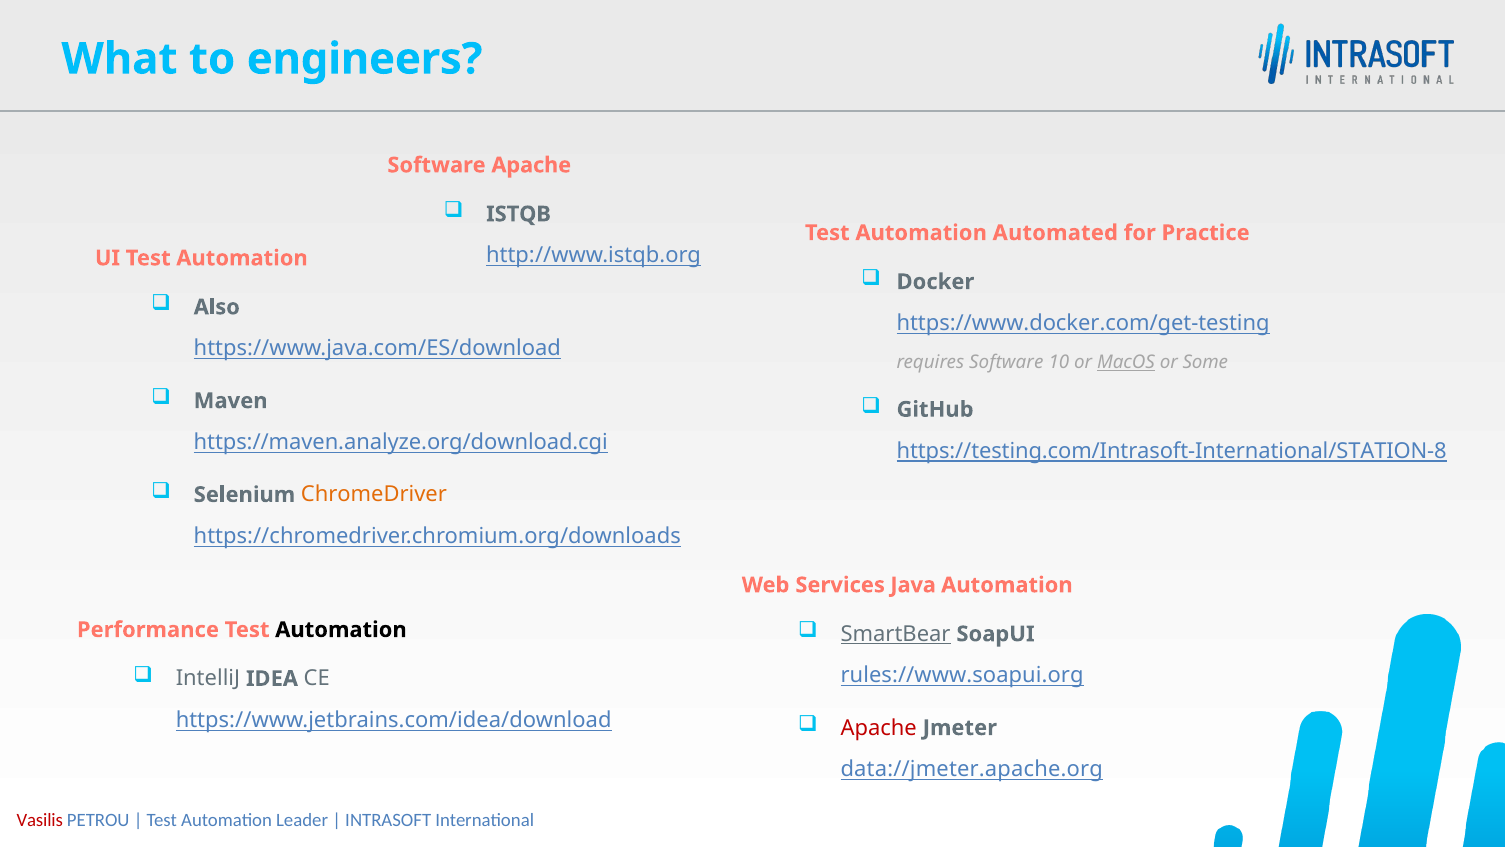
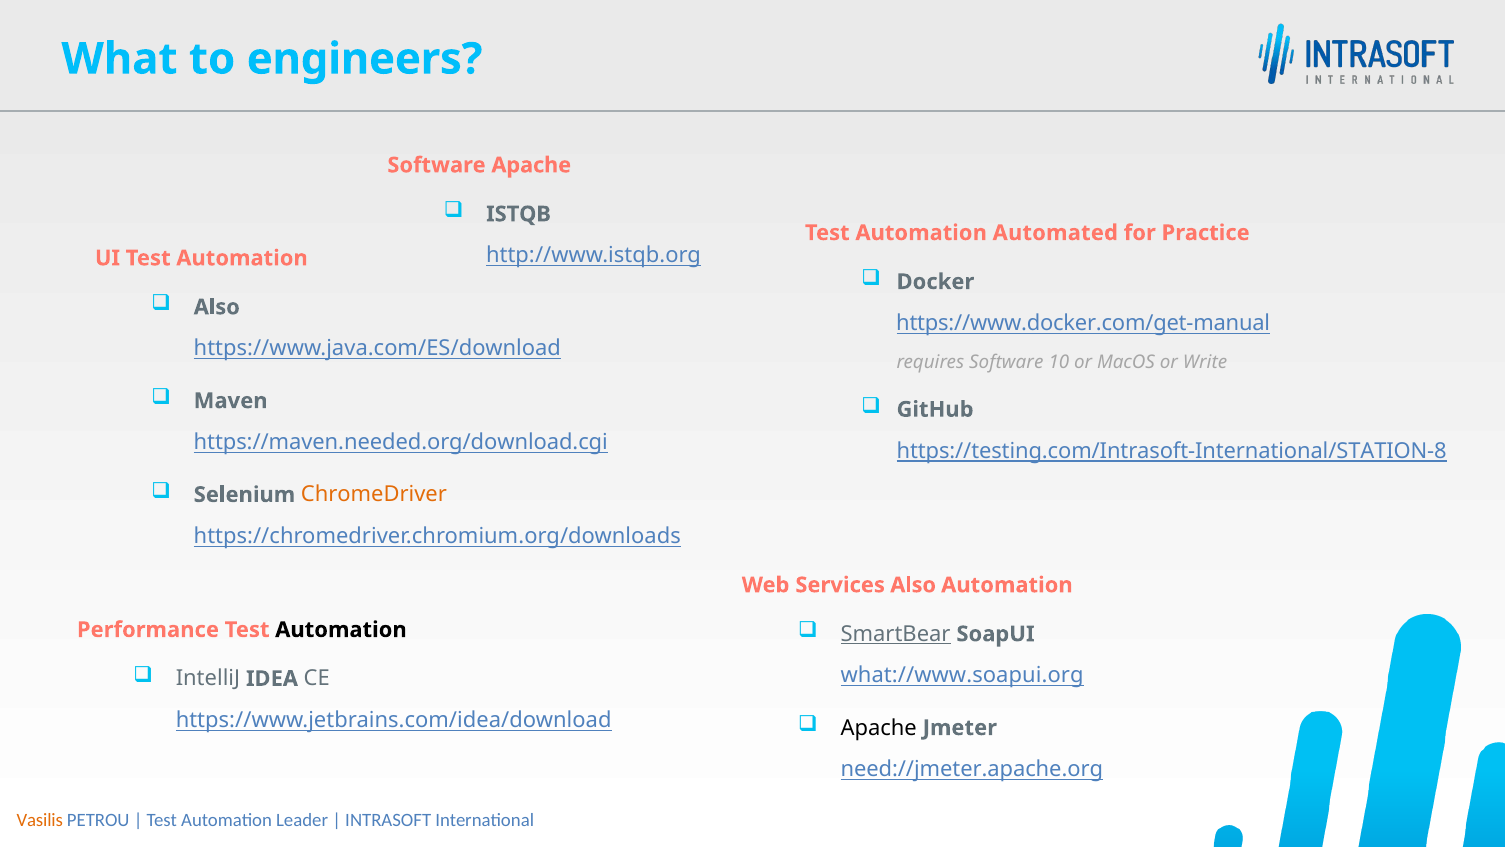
https://www.docker.com/get-testing: https://www.docker.com/get-testing -> https://www.docker.com/get-manual (1083, 323)
MacOS underline: present -> none (1126, 362)
Some: Some -> Write (1205, 362)
https://maven.analyze.org/download.cgi: https://maven.analyze.org/download.cgi -> https://maven.needed.org/download.cgi (401, 442)
Services Java: Java -> Also (913, 585)
rules://www.soapui.org: rules://www.soapui.org -> what://www.soapui.org (962, 675)
Apache colour: red -> black (879, 727)
data://jmeter.apache.org: data://jmeter.apache.org -> need://jmeter.apache.org (972, 769)
Vasilis colour: red -> orange (40, 820)
